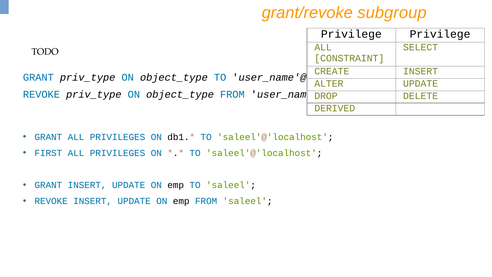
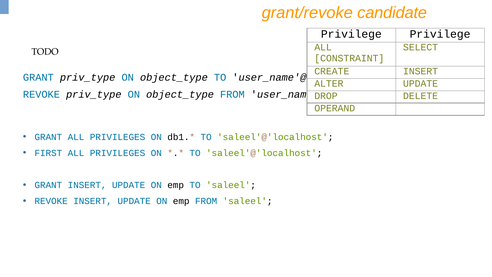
subgroup: subgroup -> candidate (392, 13)
DERIVED: DERIVED -> OPERAND (335, 108)
